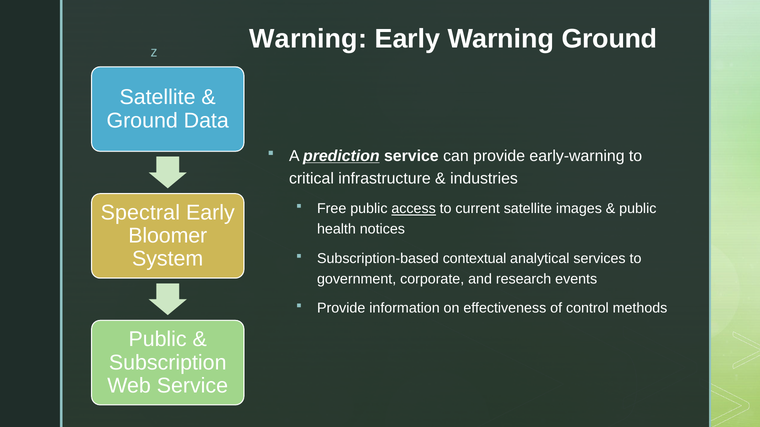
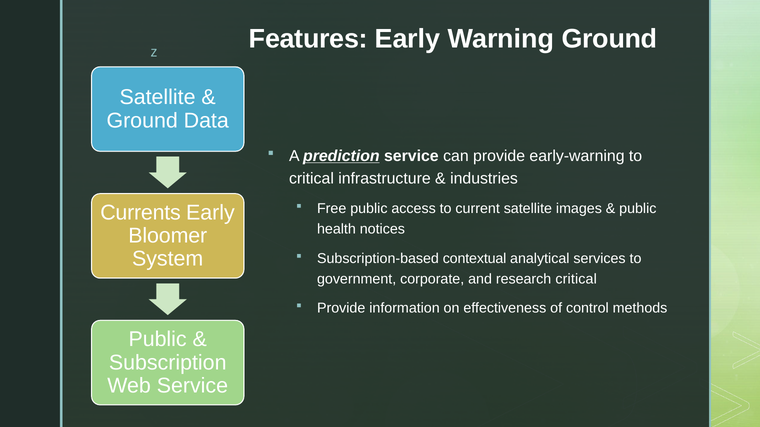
Warning: Warning -> Features (308, 39)
access underline: present -> none (414, 209)
Spectral: Spectral -> Currents (140, 213)
research events: events -> critical (576, 279)
